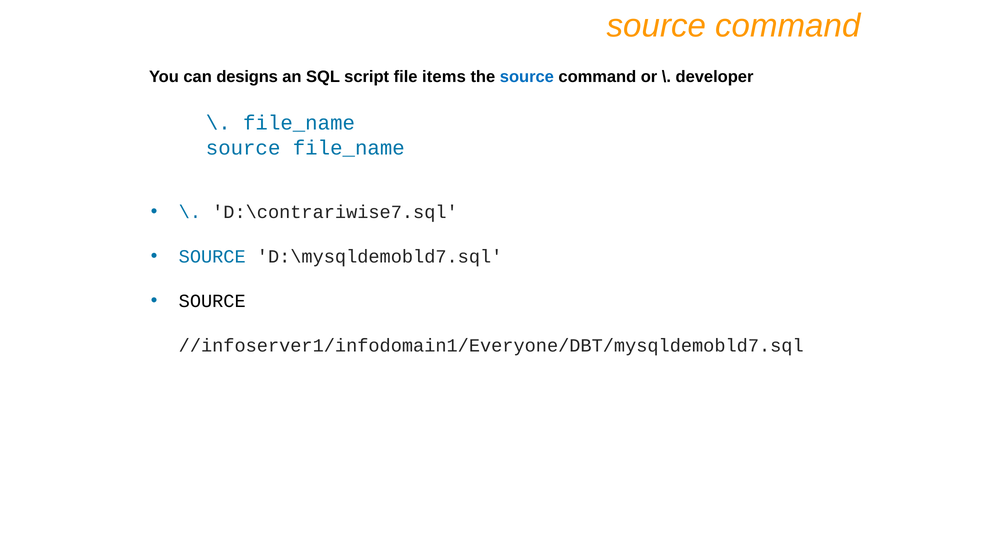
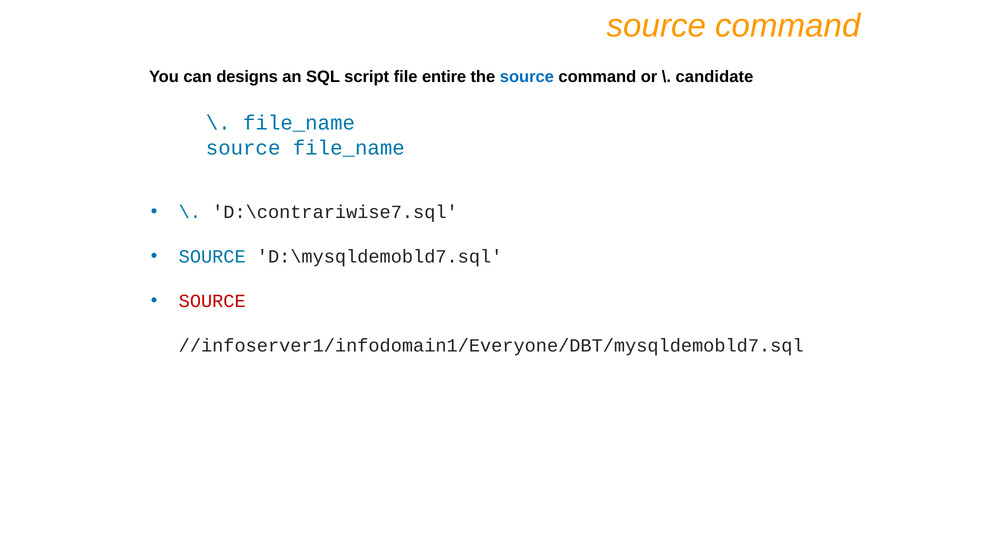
items: items -> entire (444, 77)
developer: developer -> candidate (714, 77)
SOURCE colour: black -> red (212, 301)
